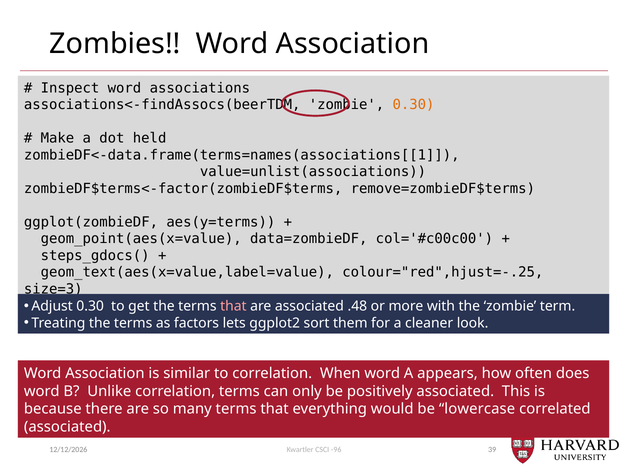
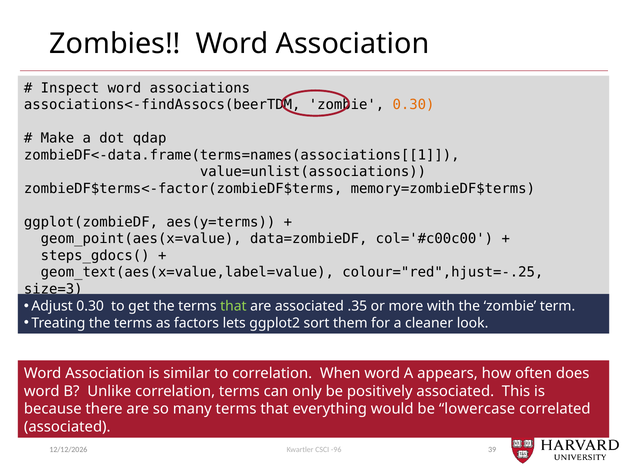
held: held -> qdap (150, 138)
remove=zombieDF$terms: remove=zombieDF$terms -> memory=zombieDF$terms (443, 189)
that colour: pink -> light green (233, 306)
.48: .48 -> .35 (357, 306)
